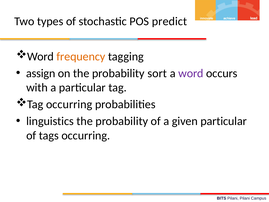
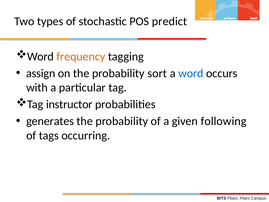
word colour: purple -> blue (191, 73)
Tag occurring: occurring -> instructor (69, 104)
linguistics: linguistics -> generates (50, 121)
given particular: particular -> following (224, 121)
